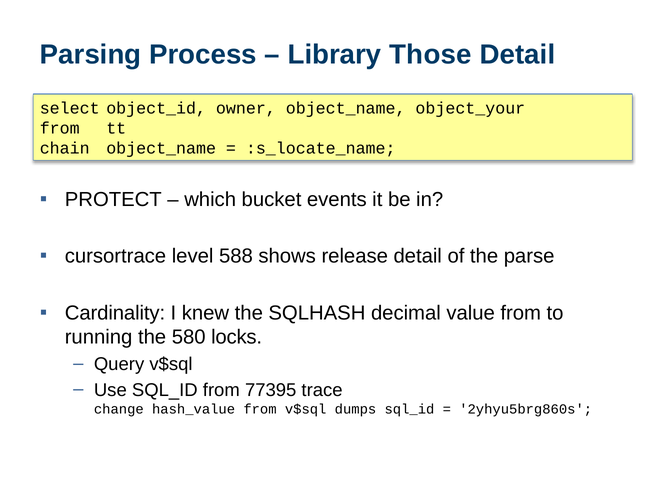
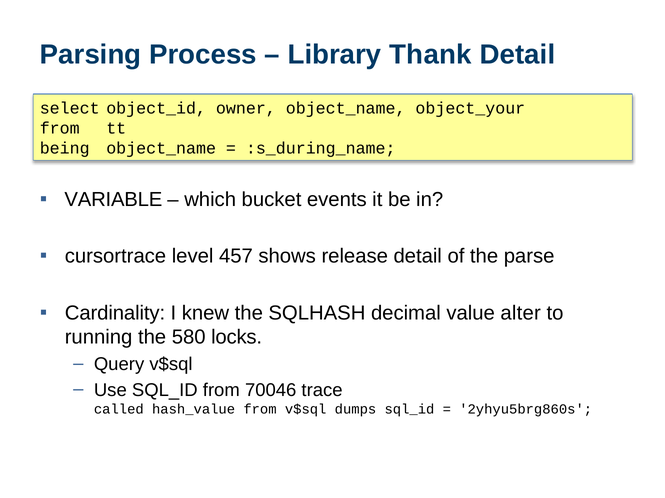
Those: Those -> Thank (430, 55)
chain: chain -> being (65, 148)
:s_locate_name: :s_locate_name -> :s_during_name (321, 148)
PROTECT: PROTECT -> VARIABLE (113, 200)
588: 588 -> 457 (236, 257)
value from: from -> alter (521, 313)
77395: 77395 -> 70046 (271, 391)
change: change -> called (119, 410)
